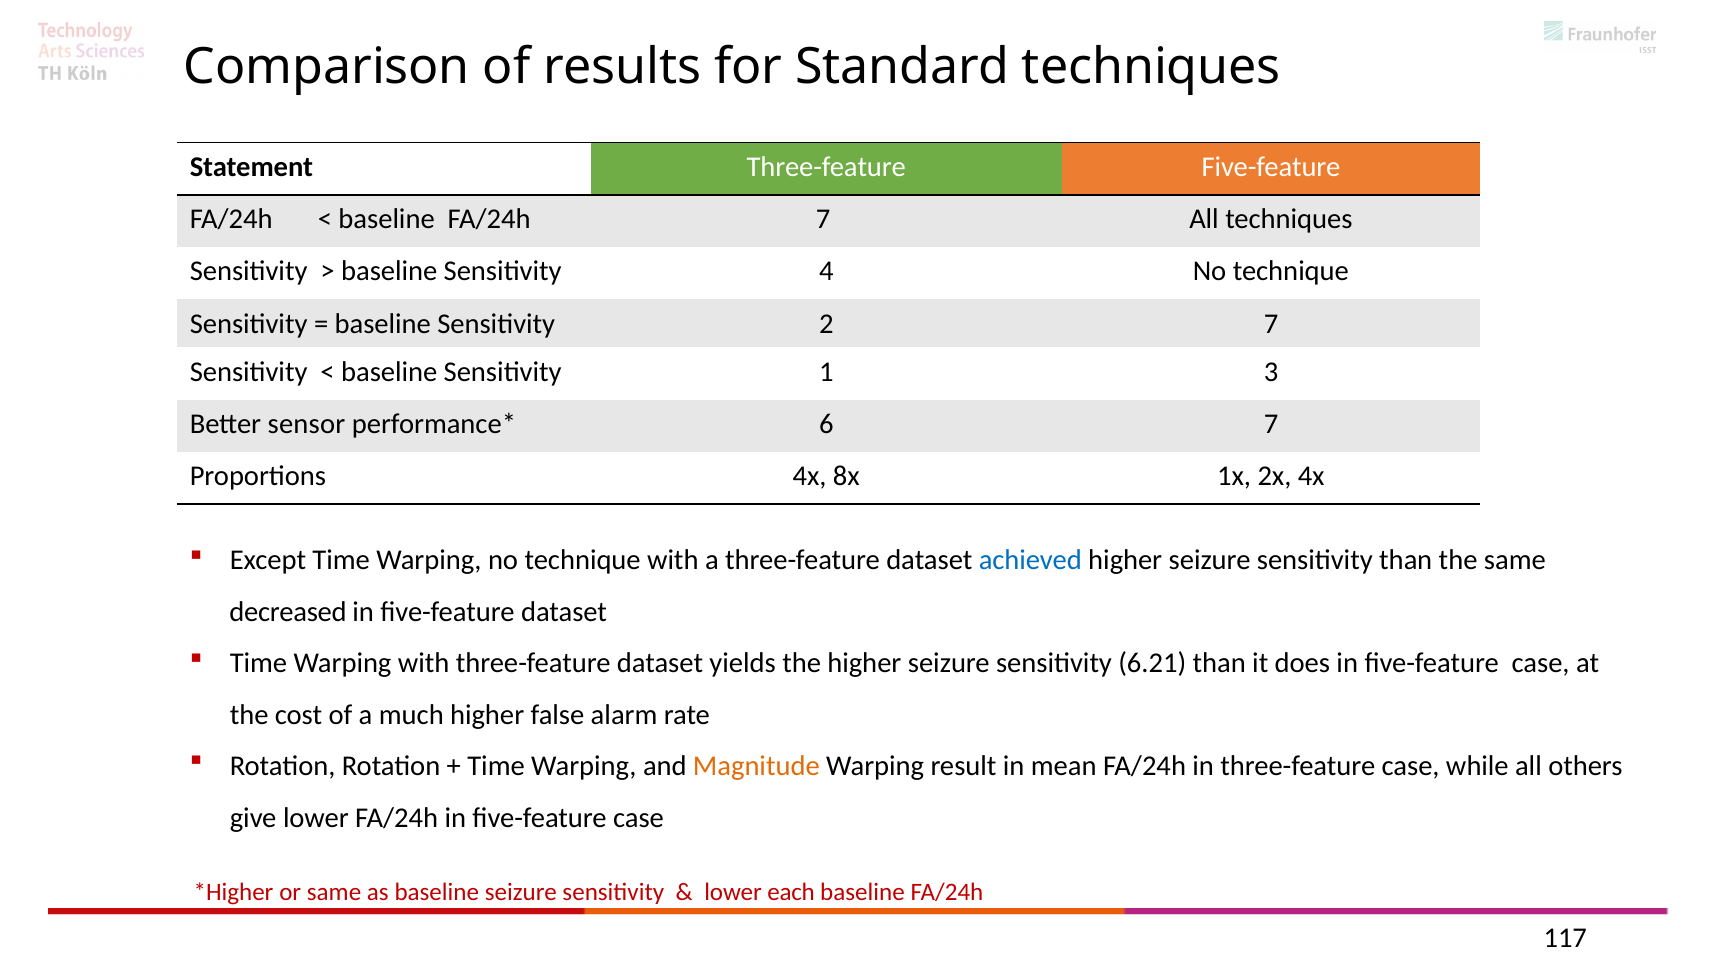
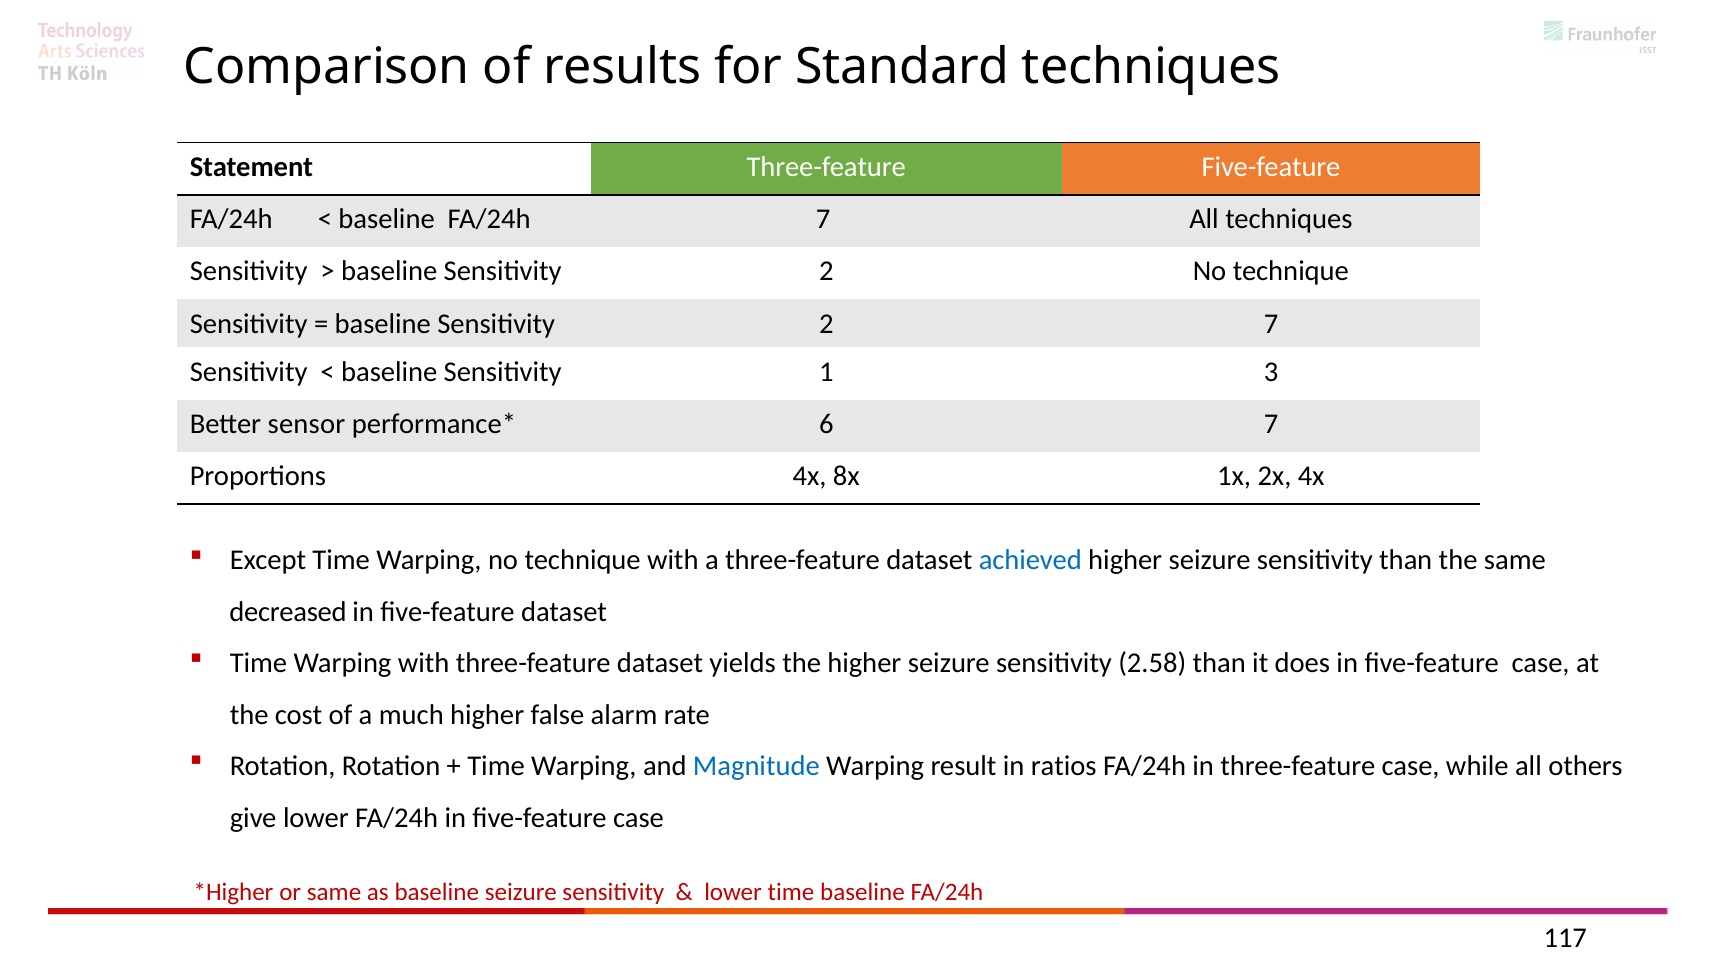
4: 4 -> 2 (826, 272)
6.21: 6.21 -> 2.58 (1152, 664)
Magnitude colour: orange -> blue (756, 767)
mean: mean -> ratios (1064, 767)
lower each: each -> time (791, 893)
